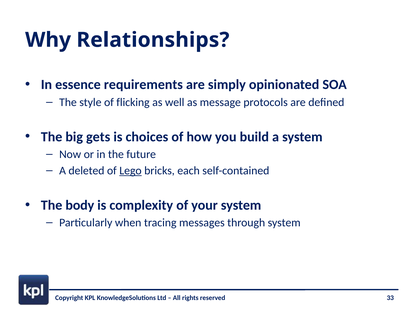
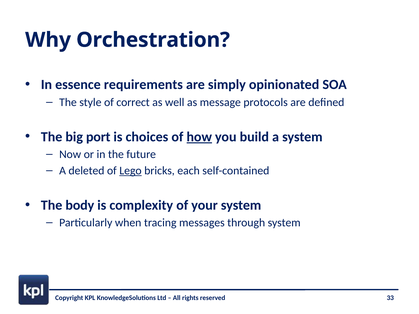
Relationships: Relationships -> Orchestration (153, 40)
flicking: flicking -> correct (133, 102)
gets: gets -> port (98, 137)
how underline: none -> present (199, 137)
